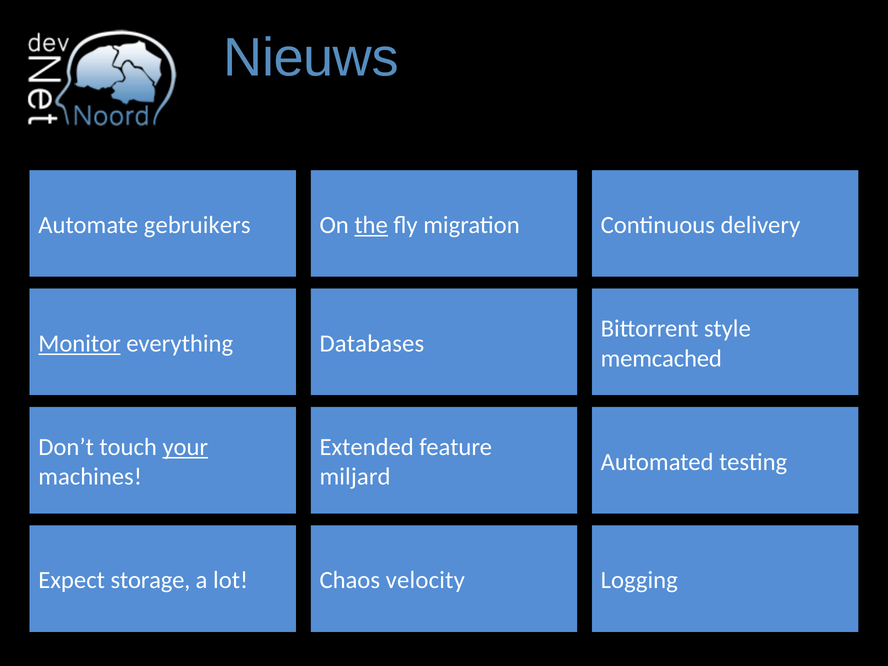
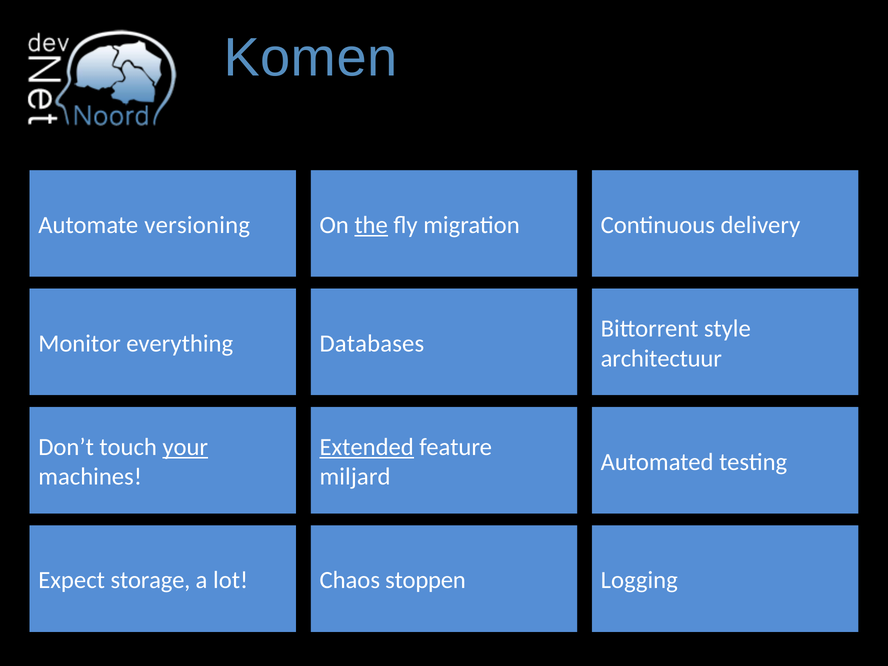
Nieuws: Nieuws -> Komen (311, 58)
gebruikers: gebruikers -> versioning (197, 225)
Monitor underline: present -> none (80, 344)
memcached: memcached -> architectuur (661, 358)
Extended underline: none -> present (367, 447)
velocity: velocity -> stoppen (426, 580)
